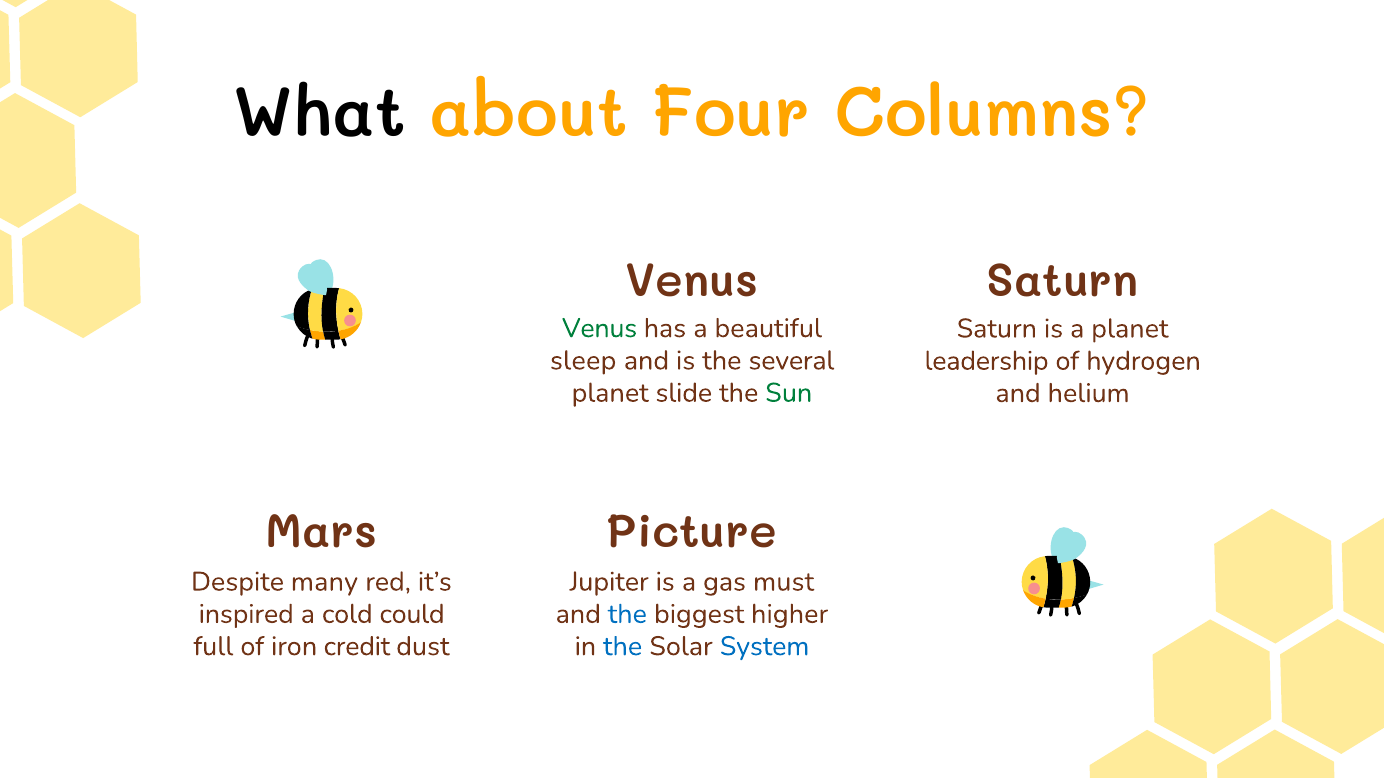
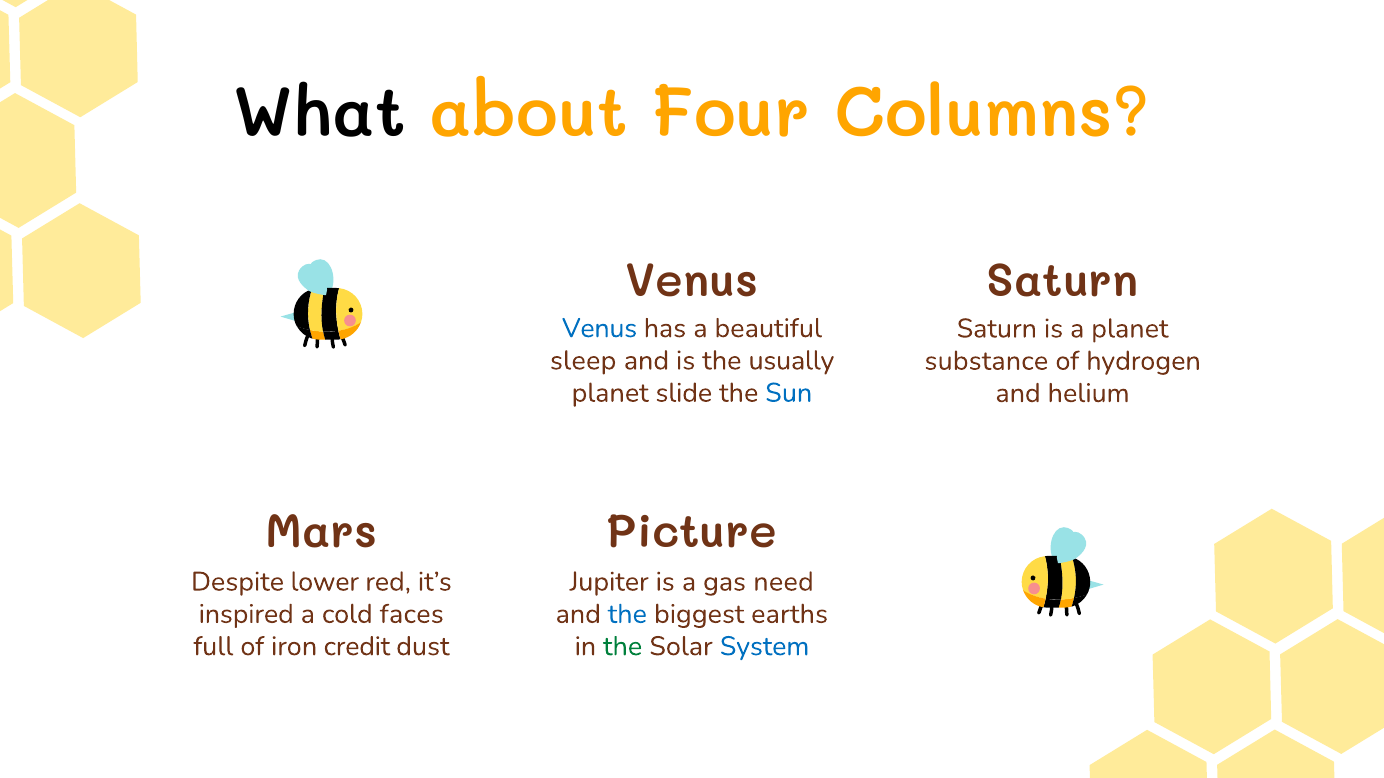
Venus colour: green -> blue (600, 328)
several: several -> usually (791, 361)
leadership: leadership -> substance (986, 361)
Sun colour: green -> blue (789, 393)
many: many -> lower (325, 582)
must: must -> need (784, 582)
could: could -> faces (412, 614)
higher: higher -> earths (790, 614)
the colour: blue -> green (623, 647)
